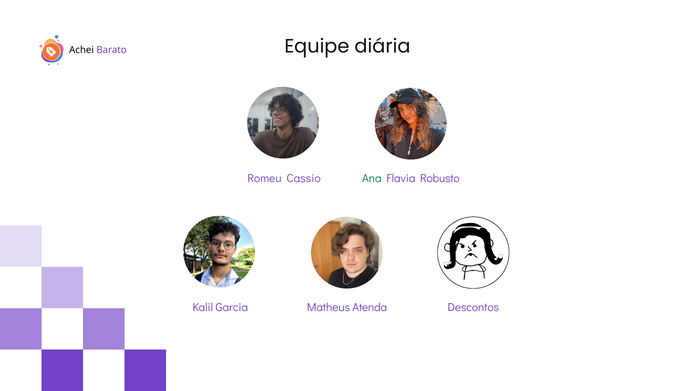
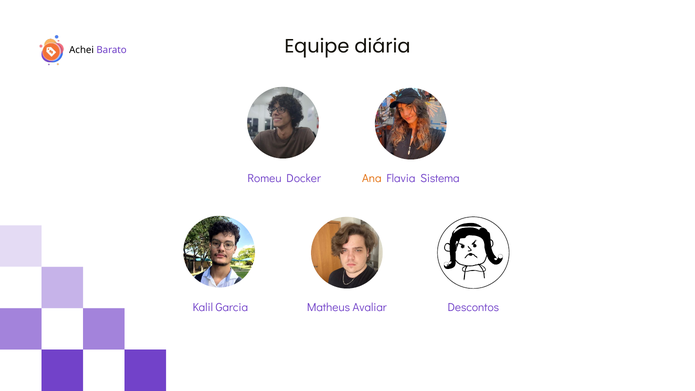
Cassio: Cassio -> Docker (304, 178)
Ana colour: green -> orange (372, 178)
Robusto: Robusto -> Sistema (440, 178)
Atenda: Atenda -> Avaliar (370, 307)
